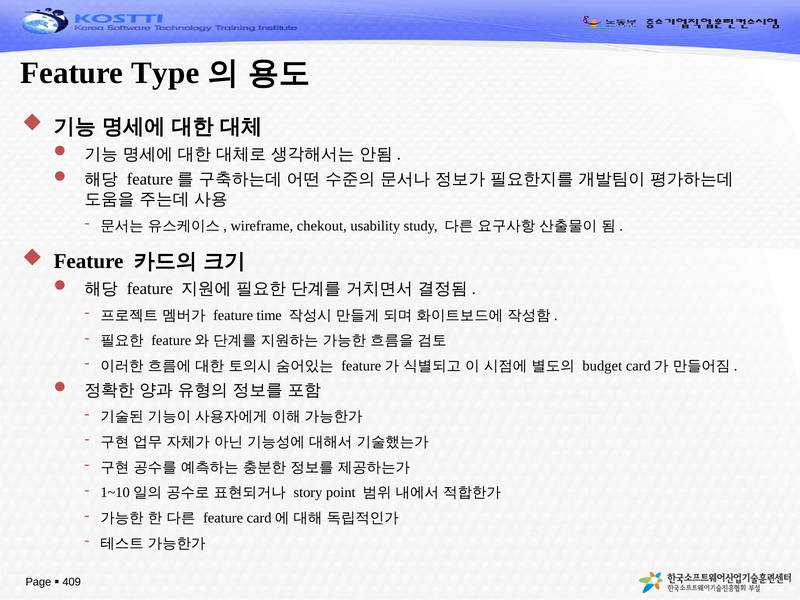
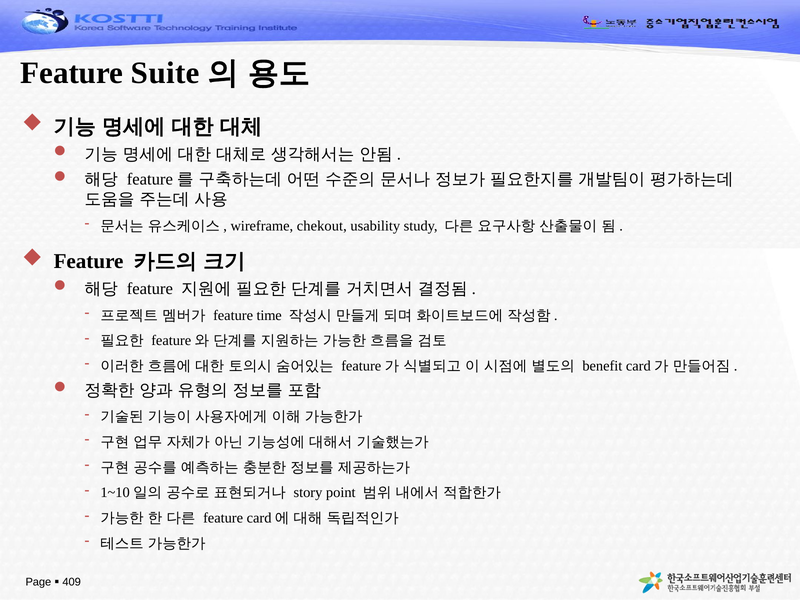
Type: Type -> Suite (165, 73)
budget: budget -> benefit (602, 366)
